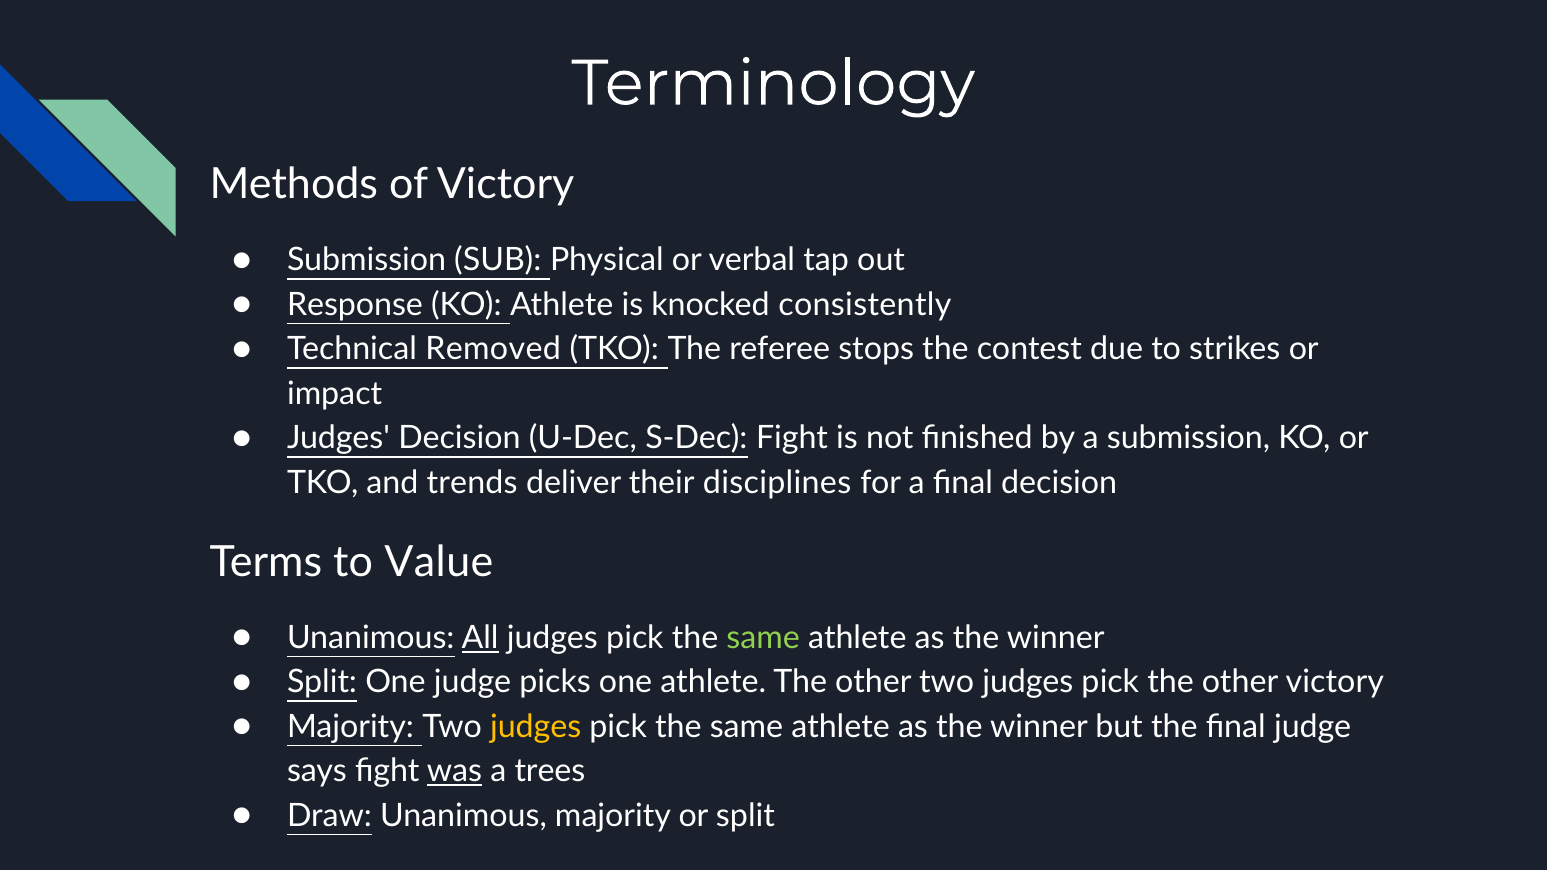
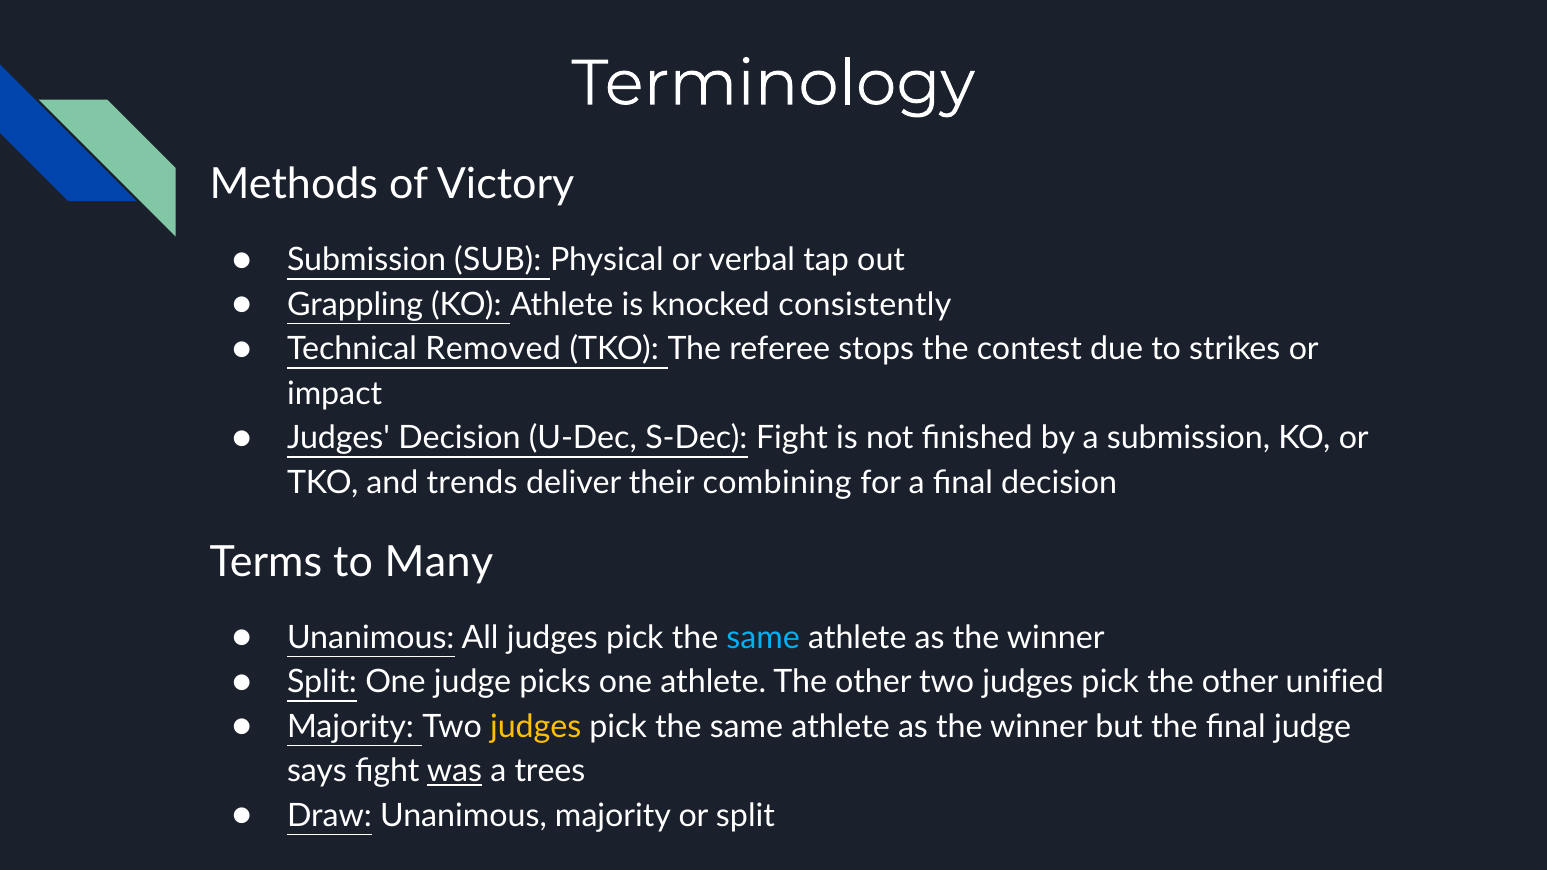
Response: Response -> Grappling (355, 305)
disciplines: disciplines -> combining (777, 483)
Value: Value -> Many (439, 562)
All underline: present -> none (480, 638)
same colour: light green -> light blue (763, 638)
other victory: victory -> unified (1335, 682)
